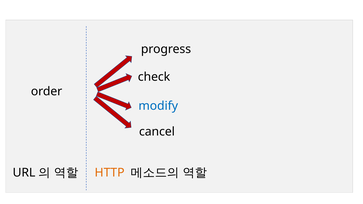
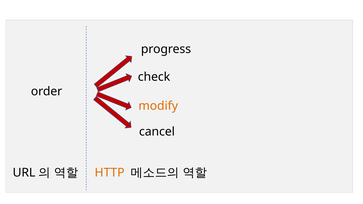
modify colour: blue -> orange (158, 106)
